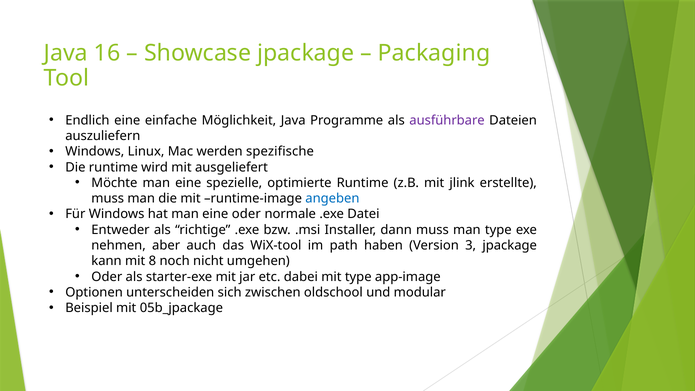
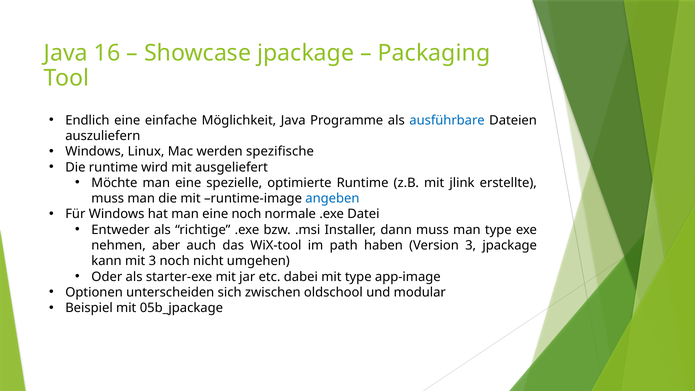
ausführbare colour: purple -> blue (447, 120)
eine oder: oder -> noch (246, 214)
mit 8: 8 -> 3 (152, 261)
